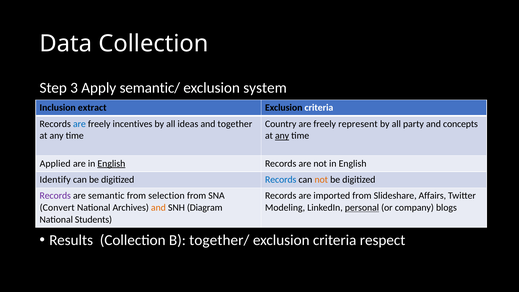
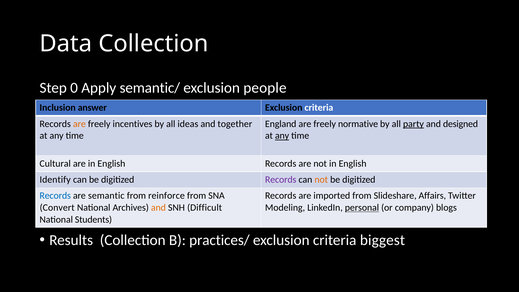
3: 3 -> 0 (74, 88)
system: system -> people (265, 88)
extract: extract -> answer (92, 108)
are colour: blue -> orange (79, 124)
Country: Country -> England (281, 124)
represent: represent -> normative (358, 124)
party underline: none -> present (413, 124)
concepts: concepts -> designed (460, 124)
Applied: Applied -> Cultural (55, 164)
English underline: present -> none (111, 164)
Records colour: blue -> purple (281, 180)
Records colour: purple -> blue (55, 196)
selection: selection -> reinforce (166, 196)
Diagram: Diagram -> Difficult (205, 208)
together/: together/ -> practices/ (219, 240)
respect: respect -> biggest (382, 240)
